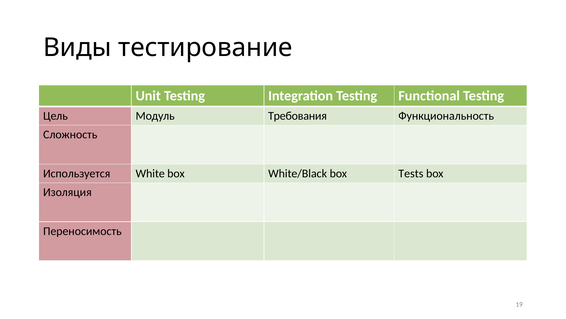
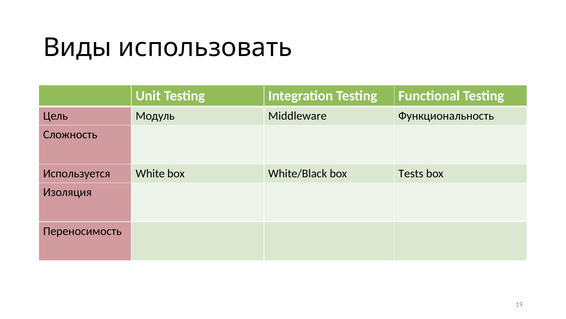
тестирование: тестирование -> использовать (205, 48)
Требования: Требования -> Middleware (297, 116)
